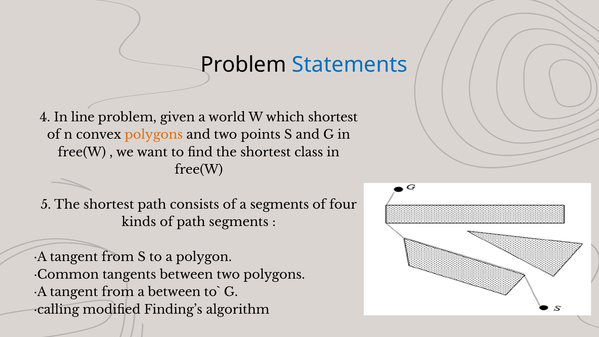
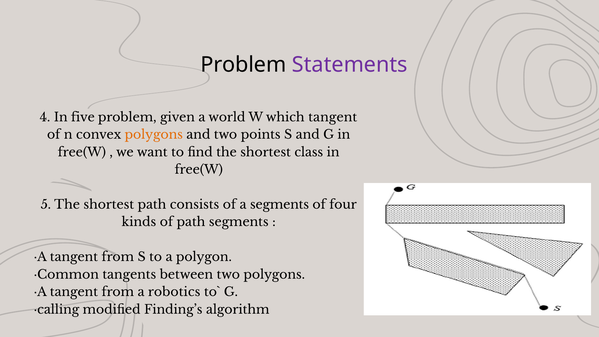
Statements colour: blue -> purple (350, 65)
line: line -> five (83, 117)
which shortest: shortest -> tangent (333, 117)
a between: between -> robotics (174, 292)
